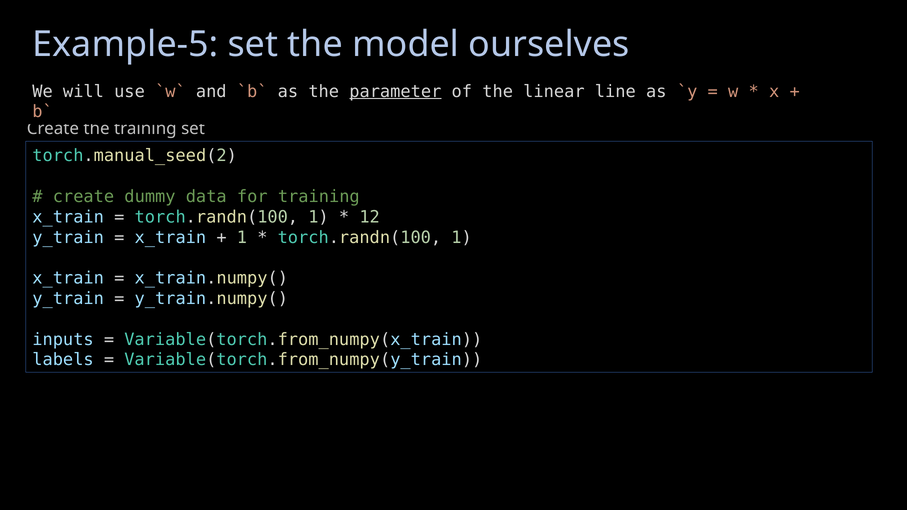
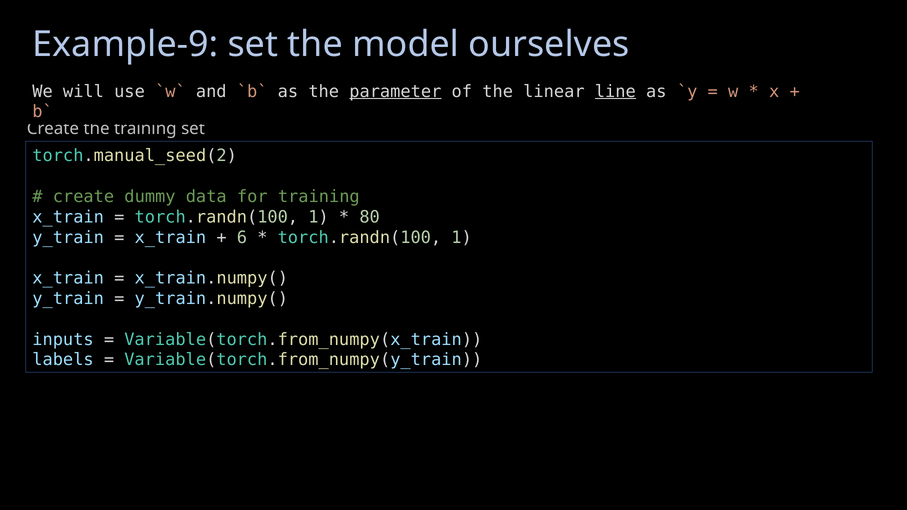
Example-5: Example-5 -> Example-9 (125, 44)
line underline: none -> present (615, 91)
12: 12 -> 80 (370, 217)
1: 1 -> 6 (242, 238)
